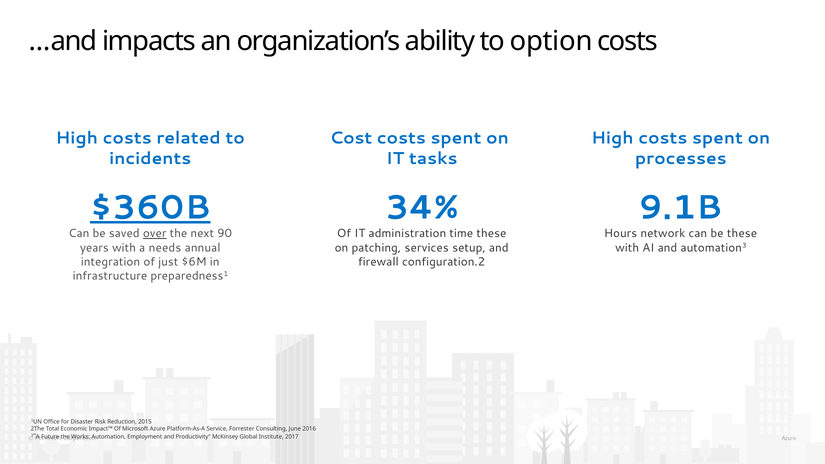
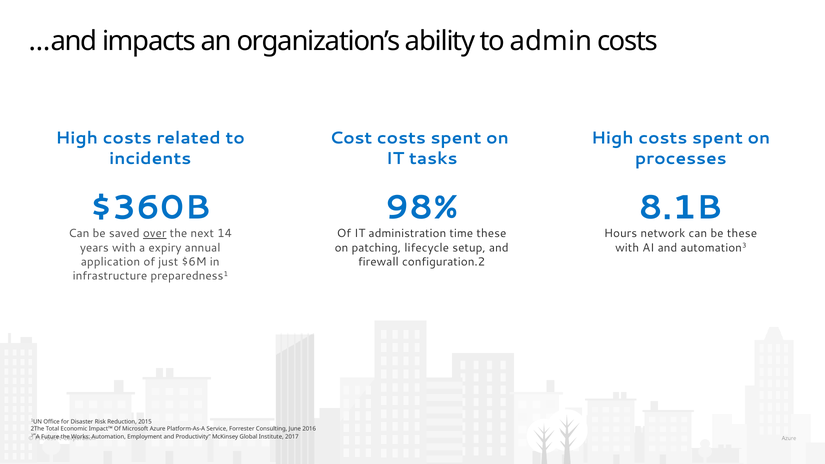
option: option -> admin (551, 41)
$360B underline: present -> none (150, 208)
34%: 34% -> 98% (422, 208)
9.1B: 9.1B -> 8.1B (681, 208)
90: 90 -> 14 (225, 234)
needs: needs -> expiry (165, 248)
services: services -> lifecycle (427, 248)
integration: integration -> application (110, 262)
